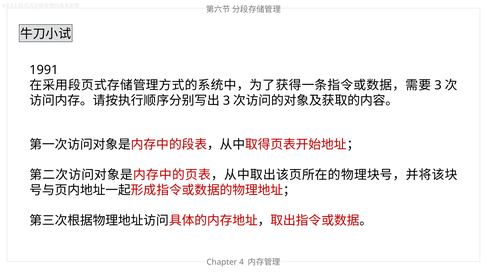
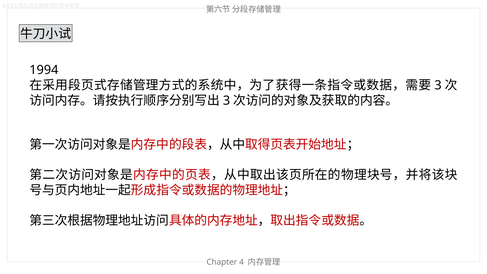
1991: 1991 -> 1994 (44, 70)
